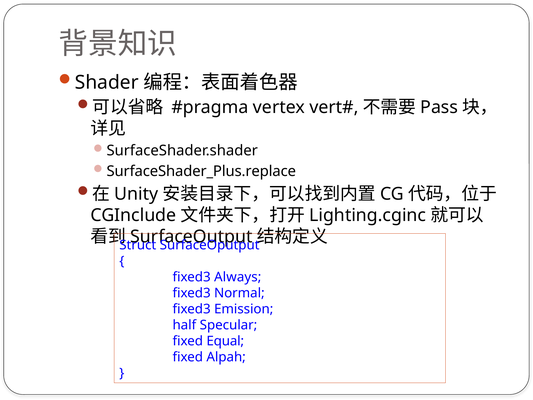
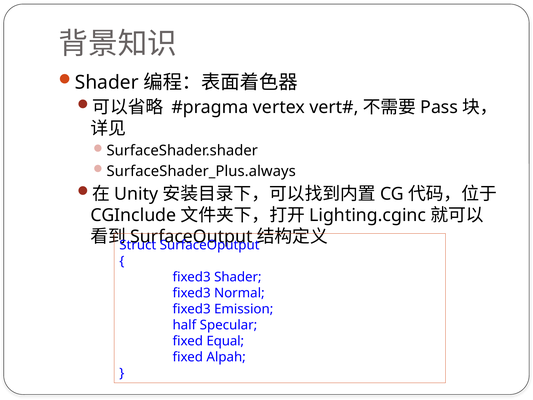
SurfaceShader_Plus.replace: SurfaceShader_Plus.replace -> SurfaceShader_Plus.always (201, 171)
fixed3 Always: Always -> Shader (238, 277)
